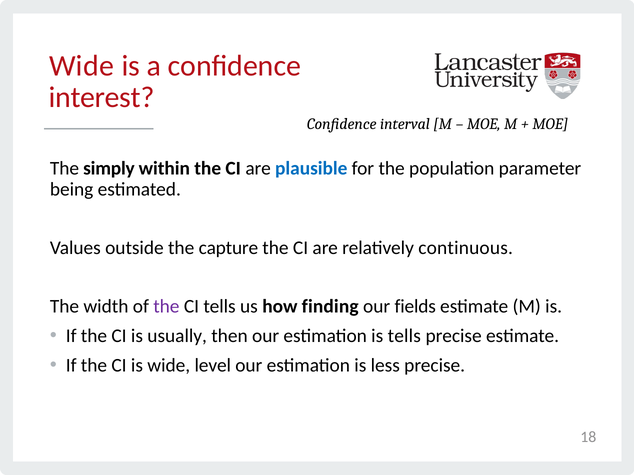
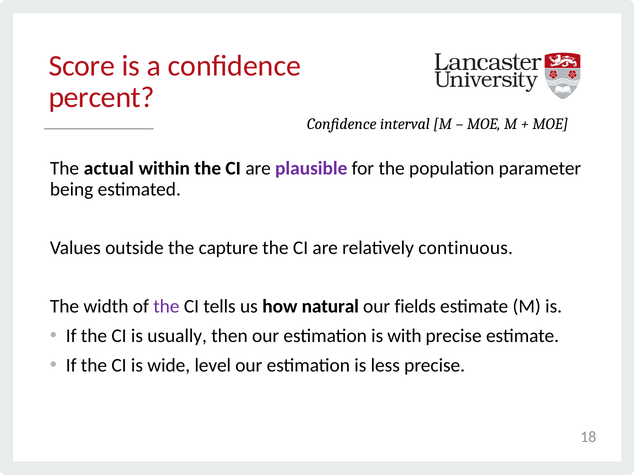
Wide: Wide -> Score (82, 66)
interest: interest -> percent (101, 98)
simply: simply -> actual (109, 168)
plausible colour: blue -> purple (311, 168)
finding: finding -> natural (330, 307)
is tells: tells -> with (404, 336)
